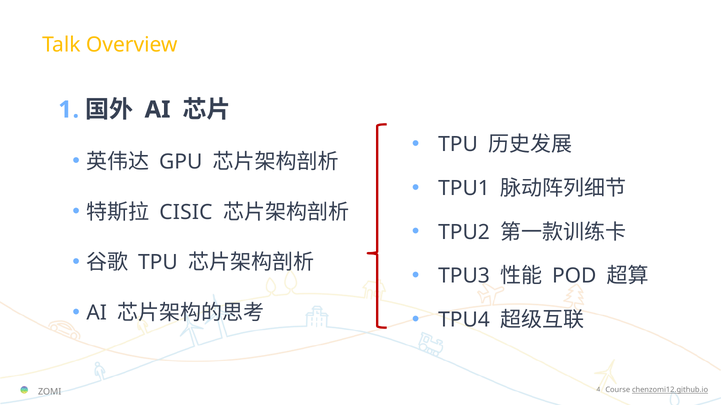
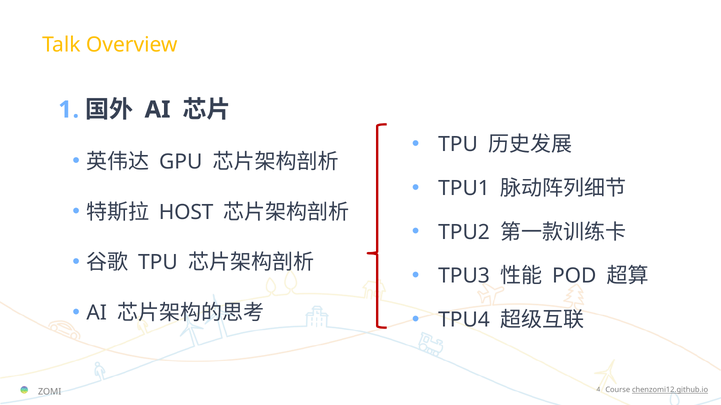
CISIC: CISIC -> HOST (186, 212)
